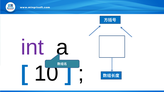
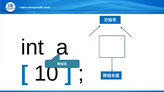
int colour: purple -> black (32, 47)
